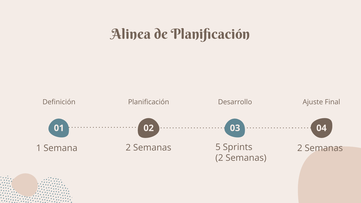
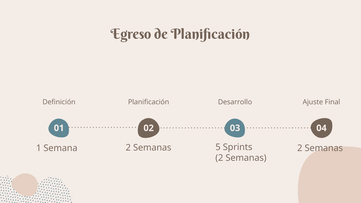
Alinea: Alinea -> Egreso (131, 34)
